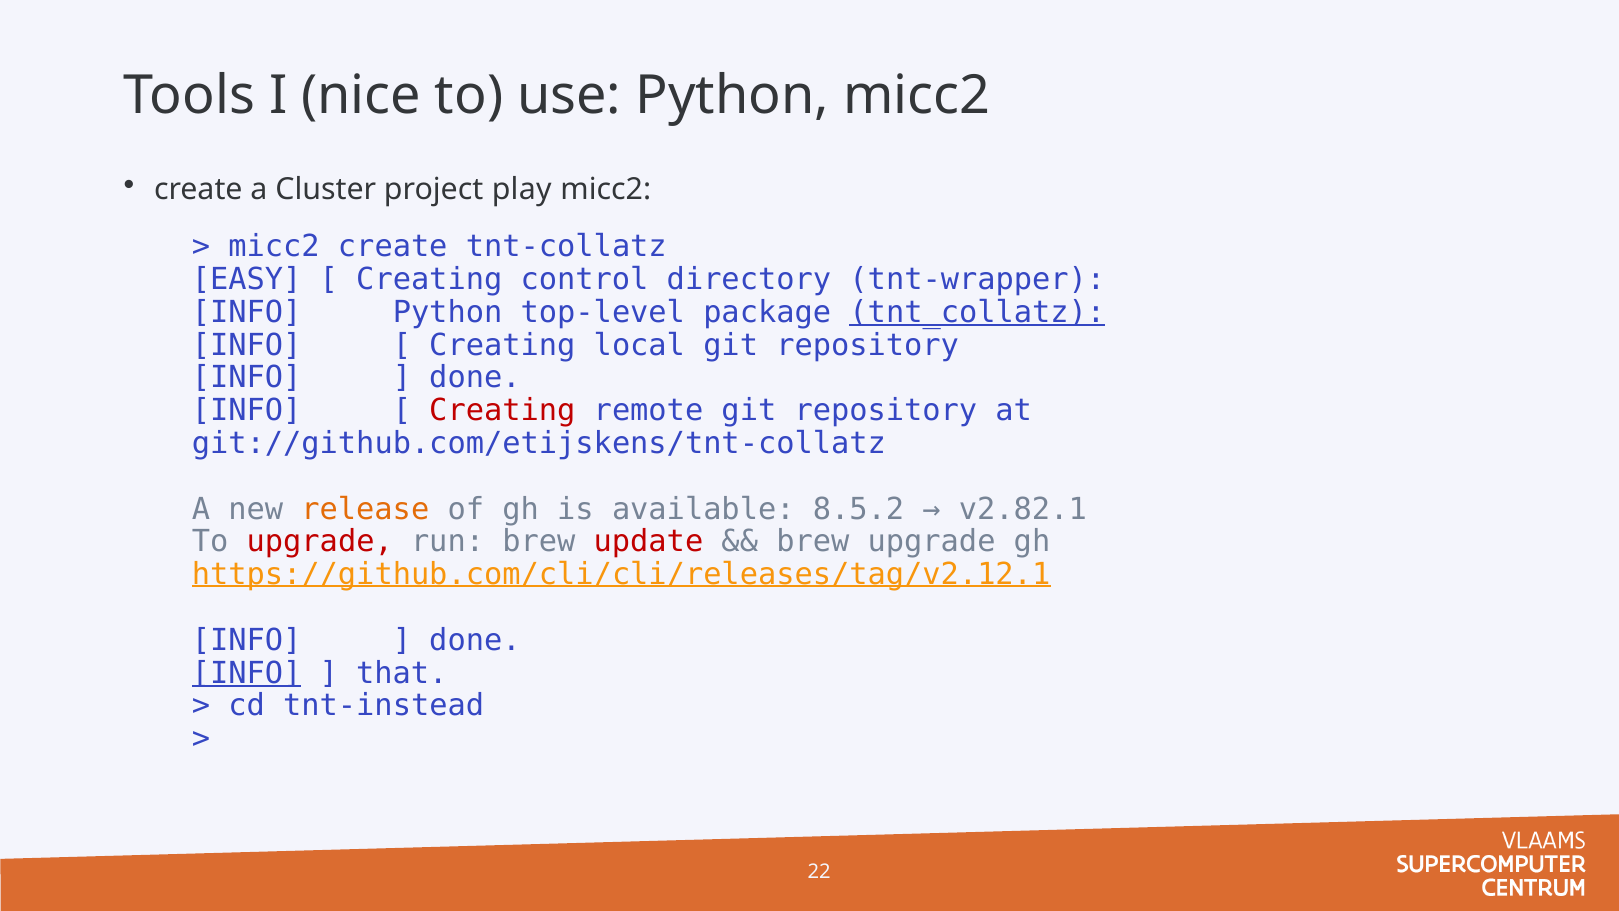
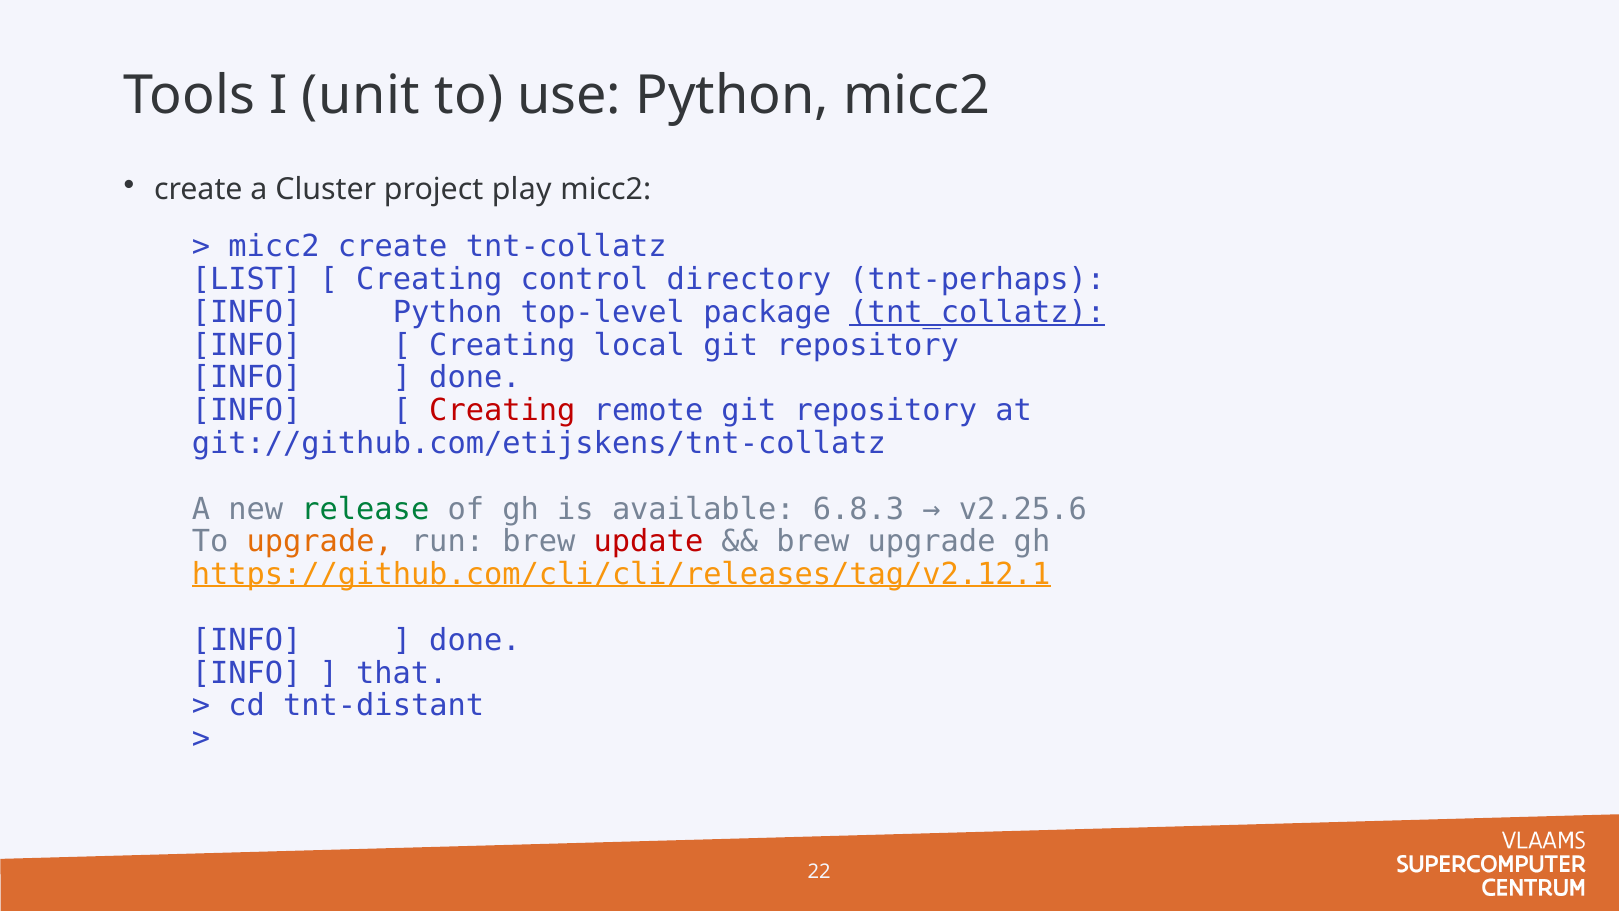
nice: nice -> unit (361, 96)
EASY: EASY -> LIST (247, 279)
tnt-wrapper: tnt-wrapper -> tnt-perhaps (977, 279)
release colour: orange -> green (365, 509)
8.5.2: 8.5.2 -> 6.8.3 (859, 509)
v2.82.1: v2.82.1 -> v2.25.6 (1023, 509)
upgrade colour: red -> orange (320, 542)
INFO underline: present -> none (247, 673)
tnt-instead: tnt-instead -> tnt-distant (384, 706)
